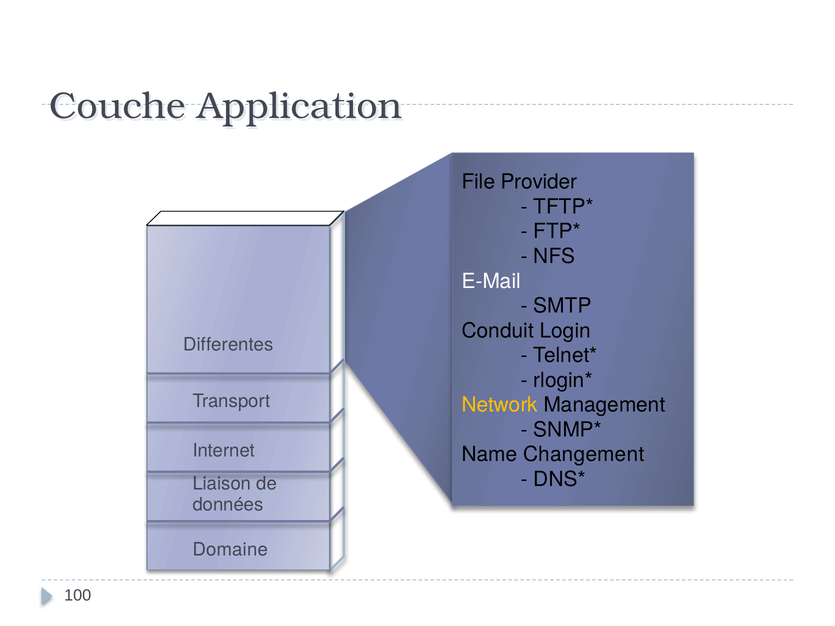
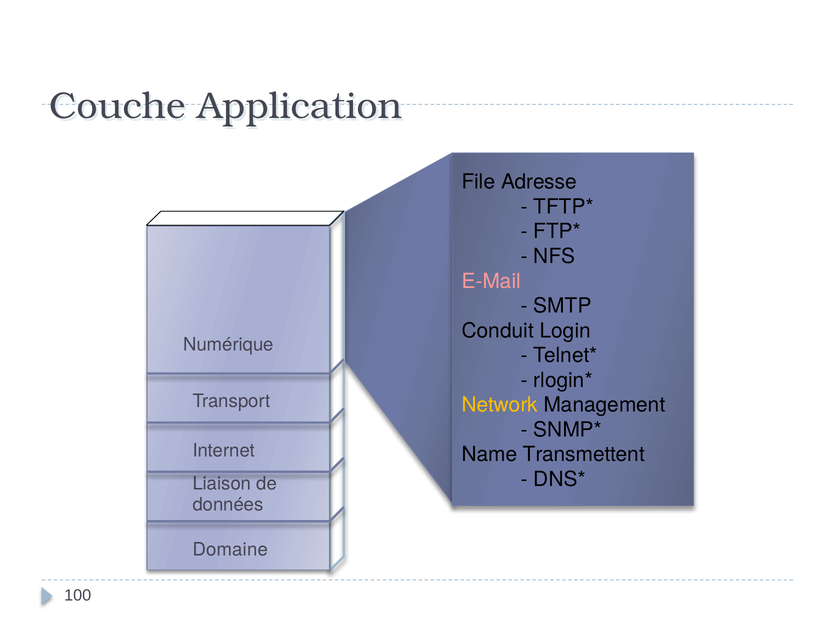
Provider: Provider -> Adresse (539, 182)
E-Mail colour: white -> pink (491, 281)
Differentes: Differentes -> Numérique (229, 345)
Changement: Changement -> Transmettent (584, 455)
